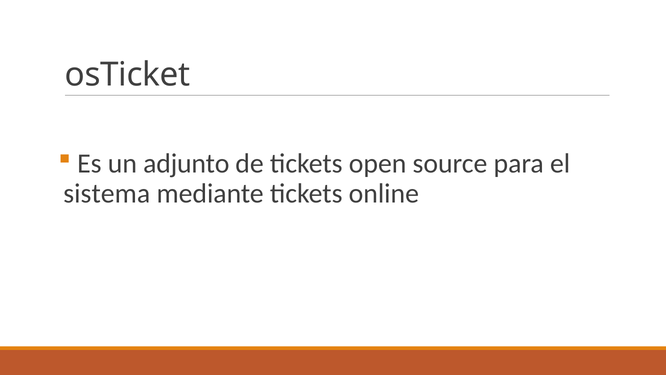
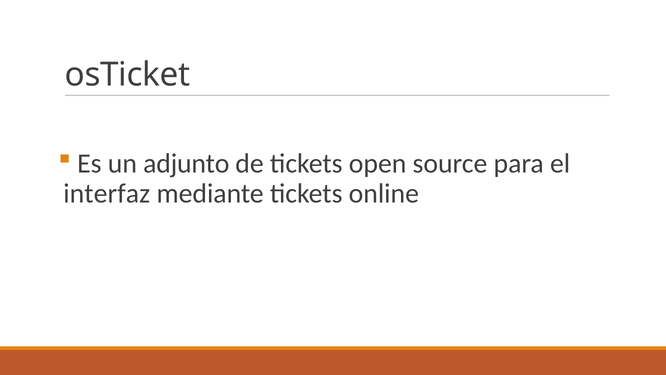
sistema: sistema -> interfaz (107, 194)
